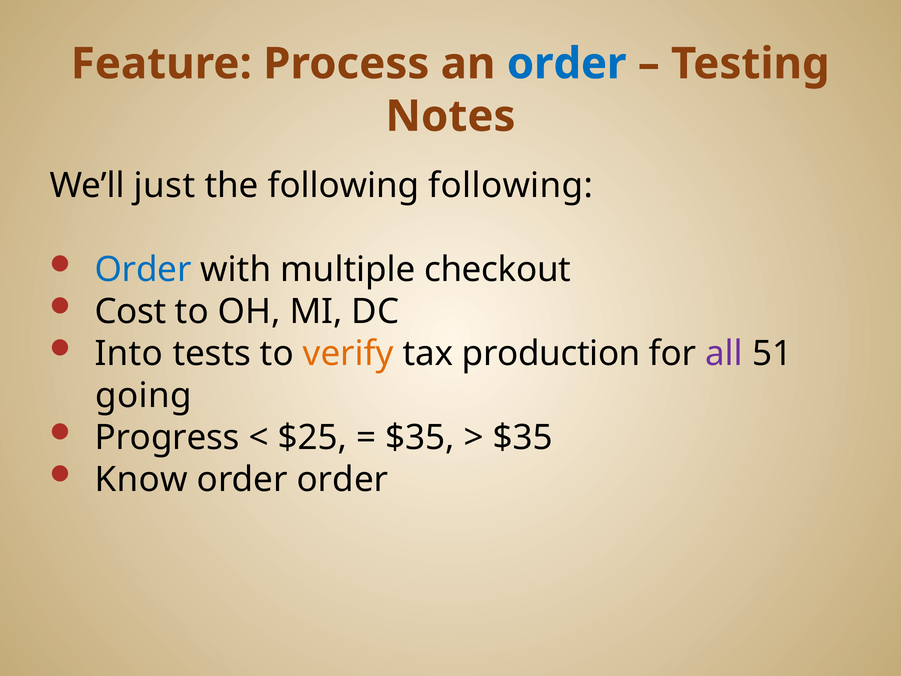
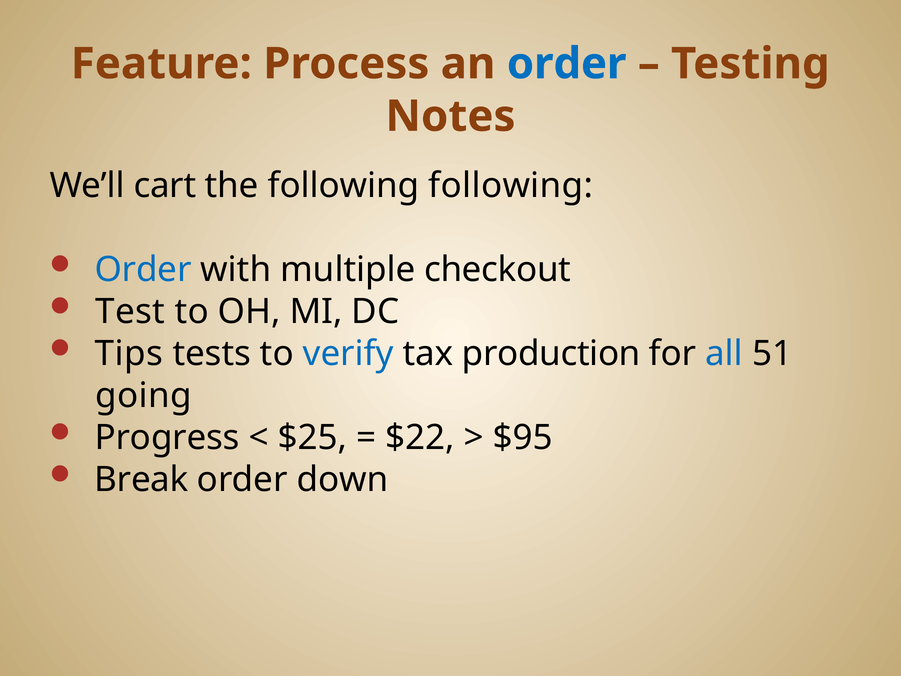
just: just -> cart (165, 186)
Cost: Cost -> Test (130, 311)
Into: Into -> Tips (129, 353)
verify colour: orange -> blue (348, 353)
all colour: purple -> blue (724, 353)
$35: $35 -> $22 (420, 437)
$35: $35 -> $95 (523, 437)
Know: Know -> Break (141, 479)
order order: order -> down (343, 479)
